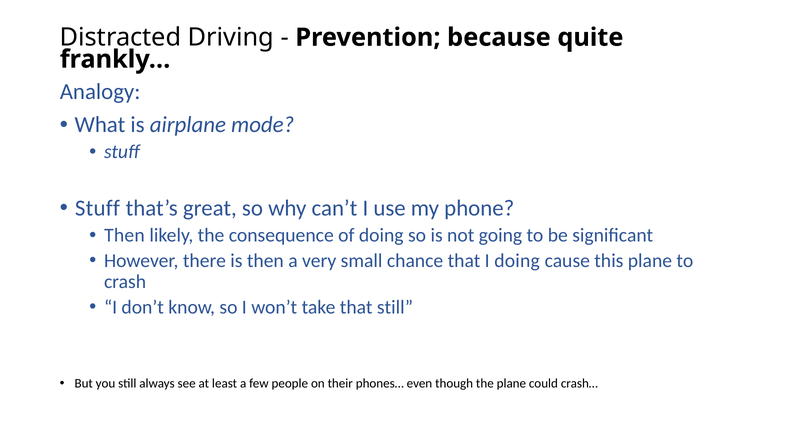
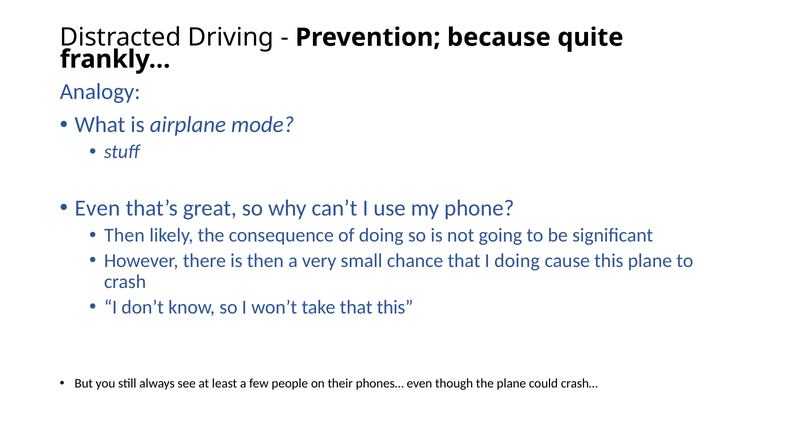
Stuff: Stuff -> Even (97, 208)
that still: still -> this (395, 307)
